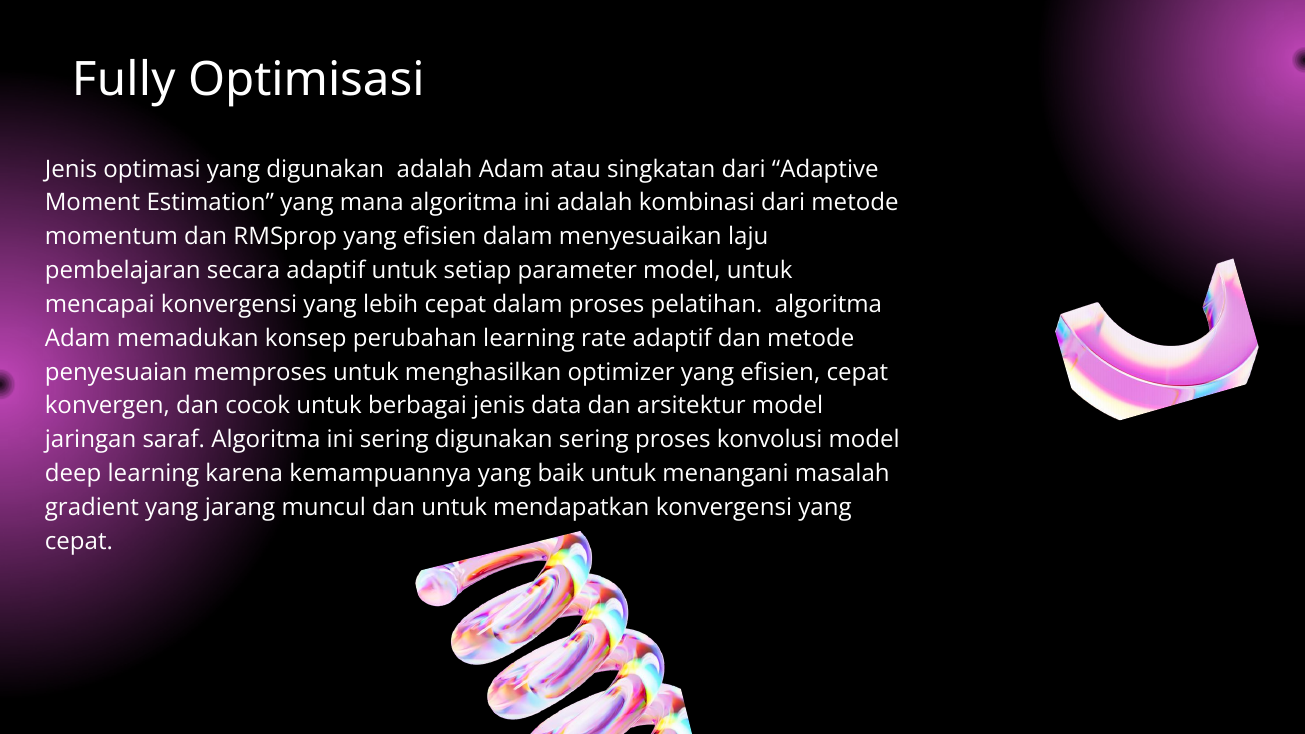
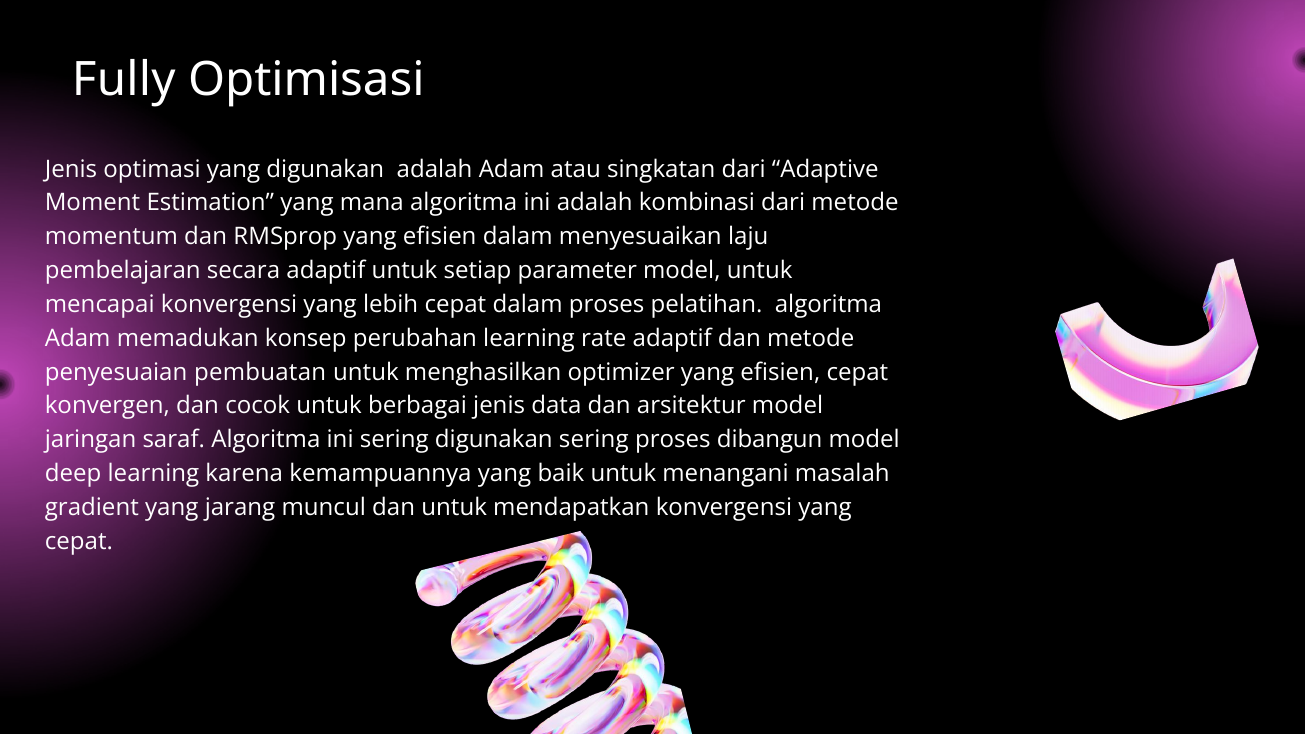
memproses: memproses -> pembuatan (260, 372)
konvolusi: konvolusi -> dibangun (770, 440)
